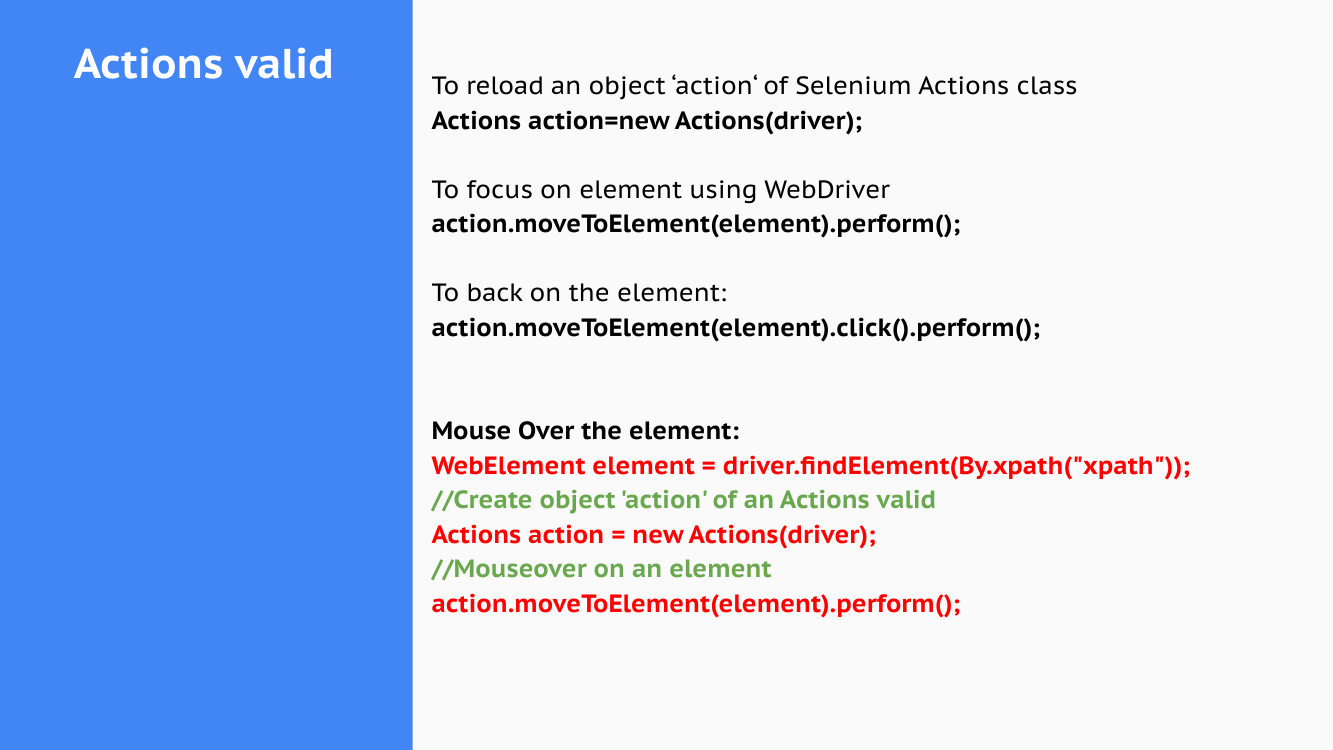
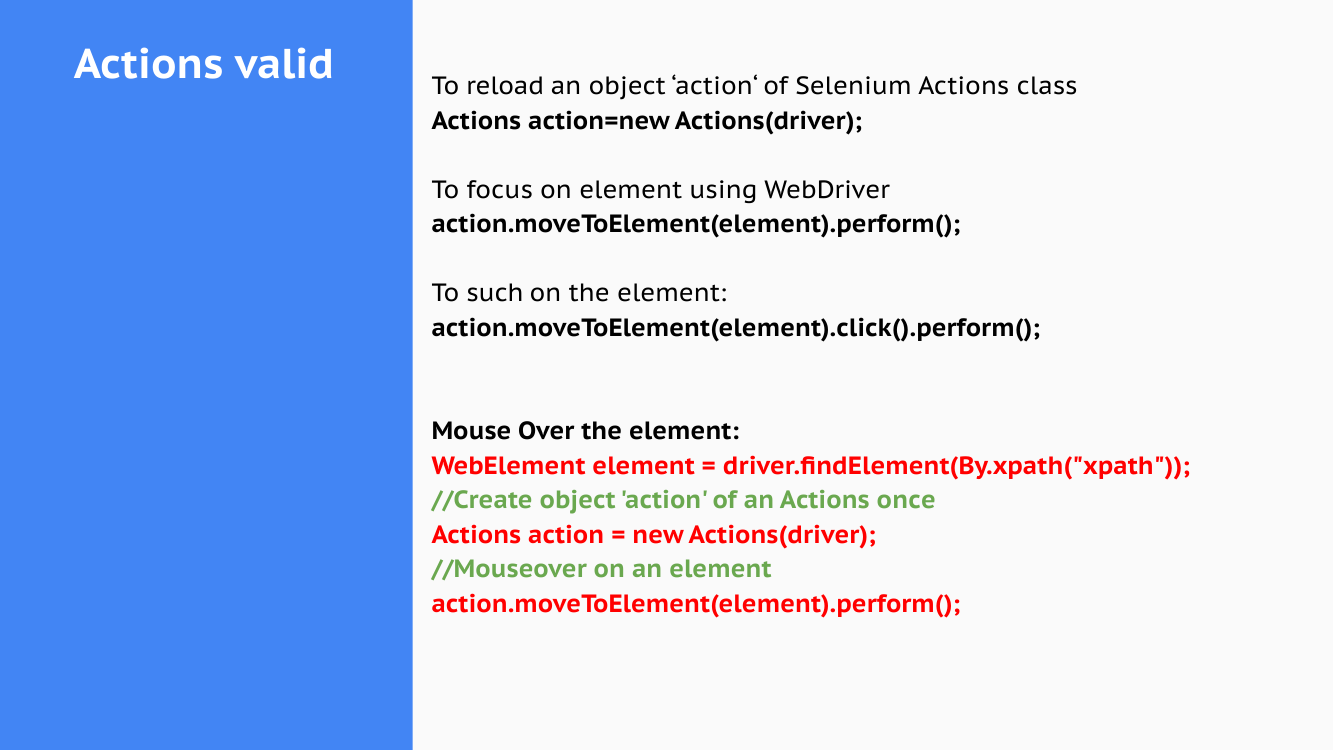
back: back -> such (495, 293)
an Actions valid: valid -> once (906, 500)
